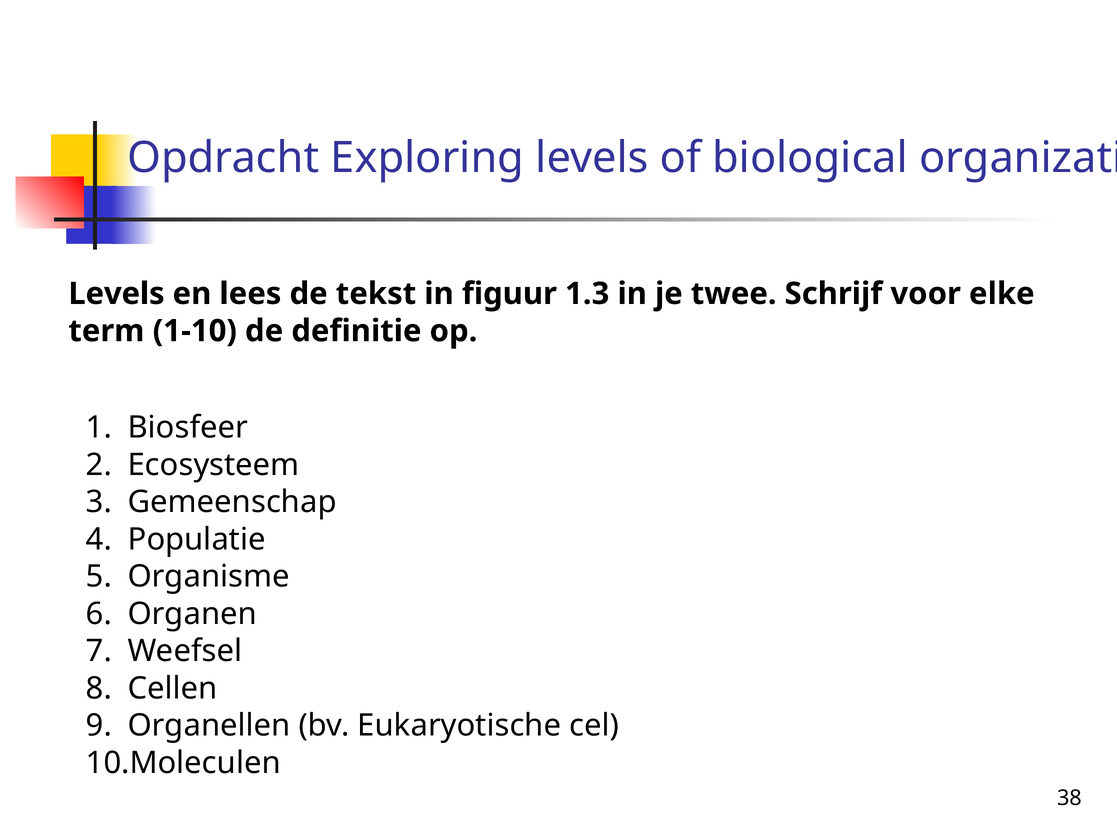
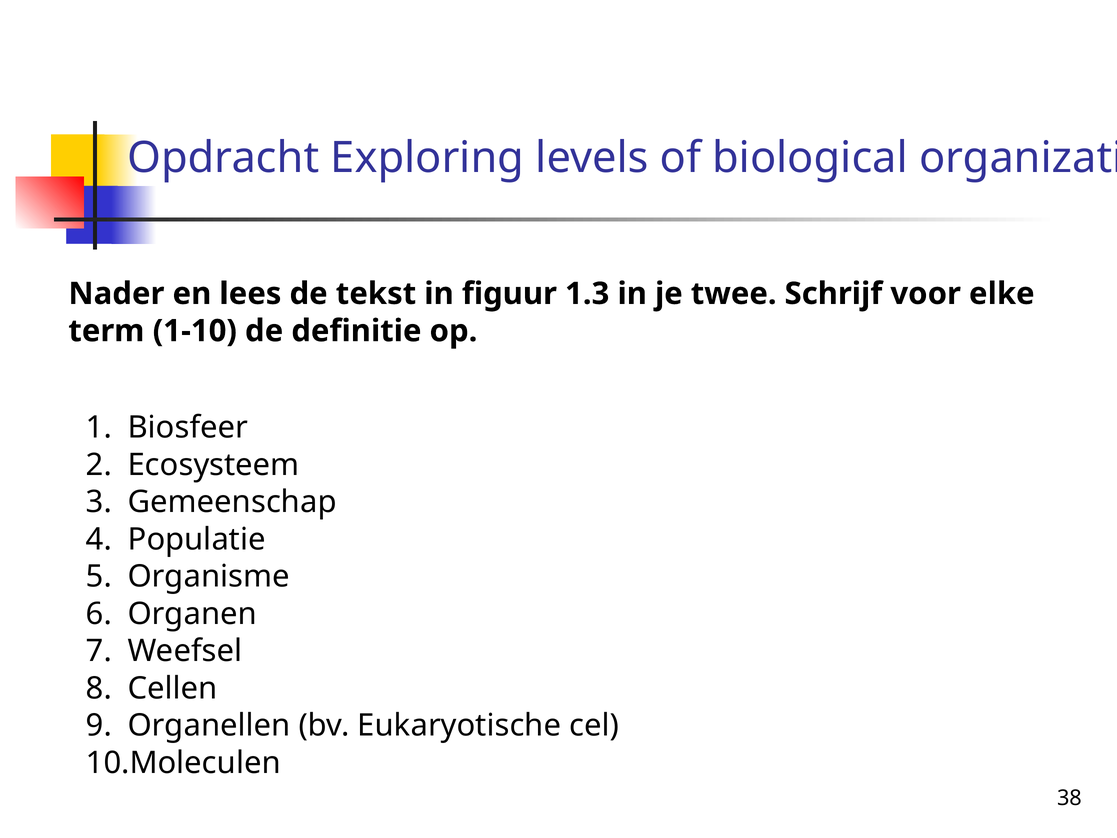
Levels: Levels -> Nader (116, 294)
